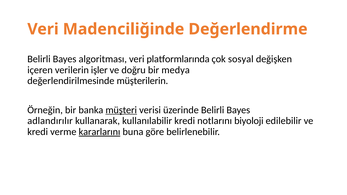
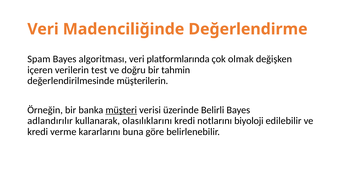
Belirli: Belirli -> Spam (39, 59)
sosyal: sosyal -> olmak (241, 59)
işler: işler -> test (99, 70)
medya: medya -> tahmin (176, 70)
kullanılabilir: kullanılabilir -> olasılıklarını (147, 121)
kararlarını underline: present -> none (99, 132)
